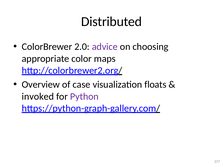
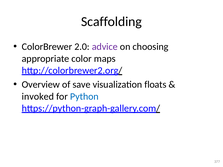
Distributed: Distributed -> Scaffolding (111, 22)
case: case -> save (82, 85)
Python colour: purple -> blue (84, 97)
